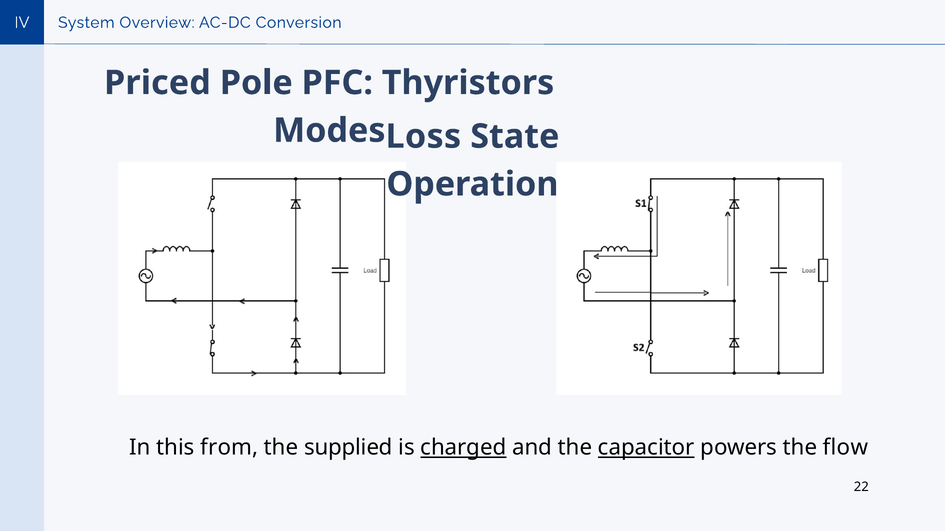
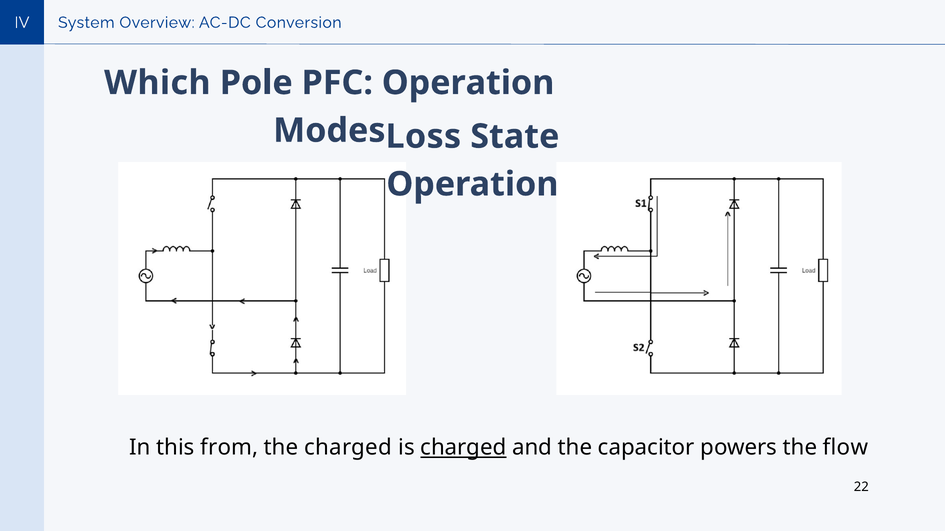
Priced: Priced -> Which (157, 83)
PFC Thyristors: Thyristors -> Operation (468, 83)
the supplied: supplied -> charged (348, 448)
capacitor underline: present -> none (646, 448)
